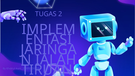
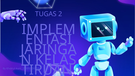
IALAH: IALAH -> KELAS (56, 60)
